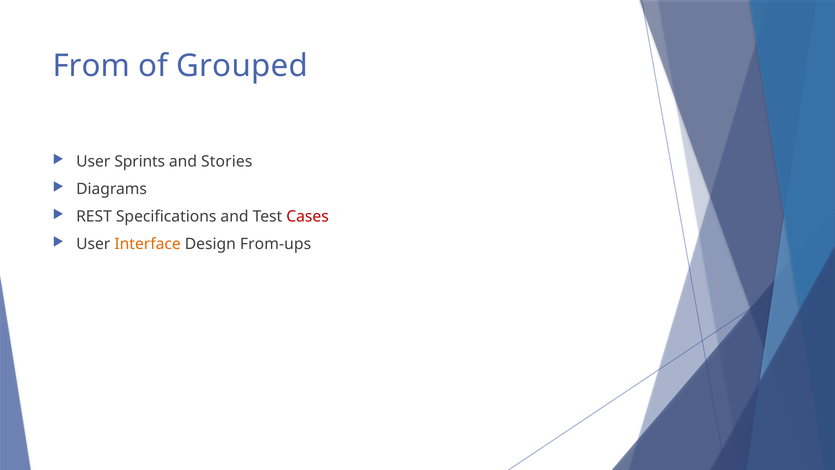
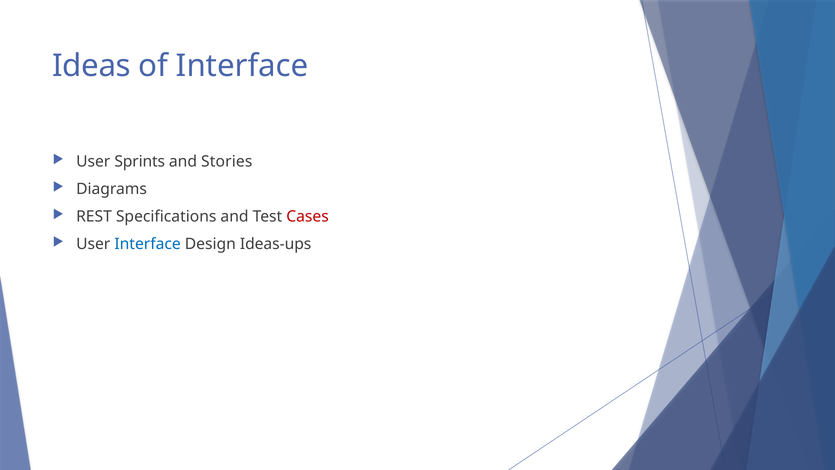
From: From -> Ideas (91, 66)
of Grouped: Grouped -> Interface (242, 66)
Interface colour: orange -> blue (148, 244)
From-ups: From-ups -> Ideas-ups (276, 244)
